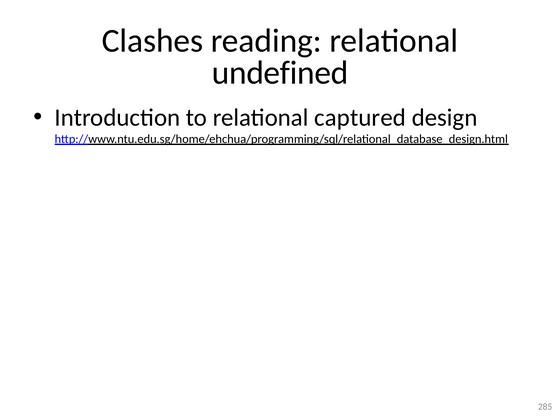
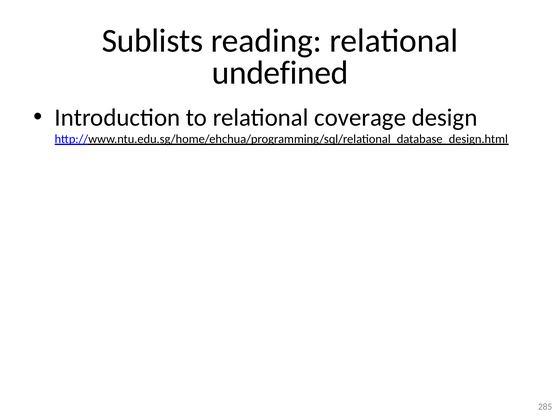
Clashes: Clashes -> Sublists (153, 41)
captured: captured -> coverage (360, 117)
